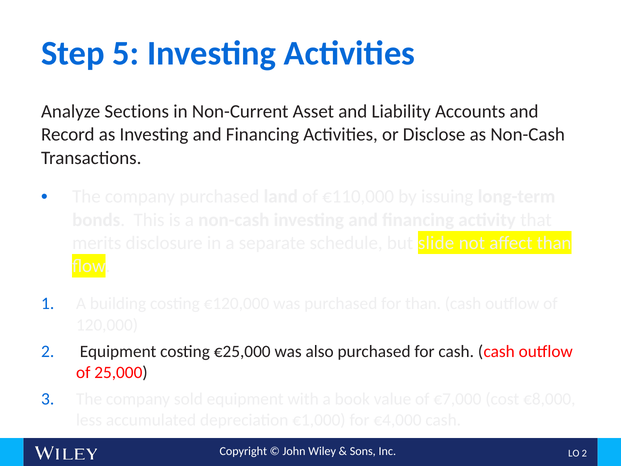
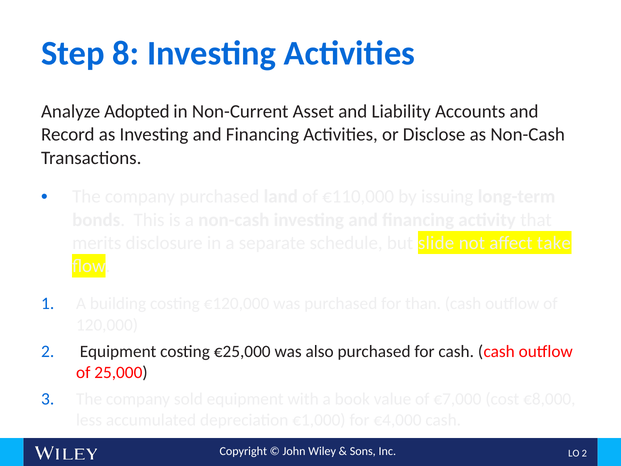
5: 5 -> 8 (126, 53)
Sections: Sections -> Adopted (137, 112)
affect than: than -> take (554, 243)
